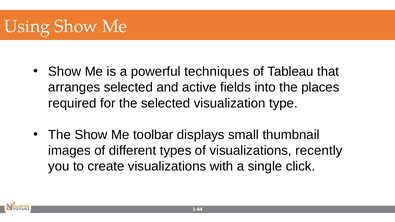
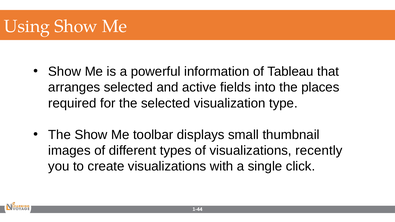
techniques: techniques -> information (217, 72)
